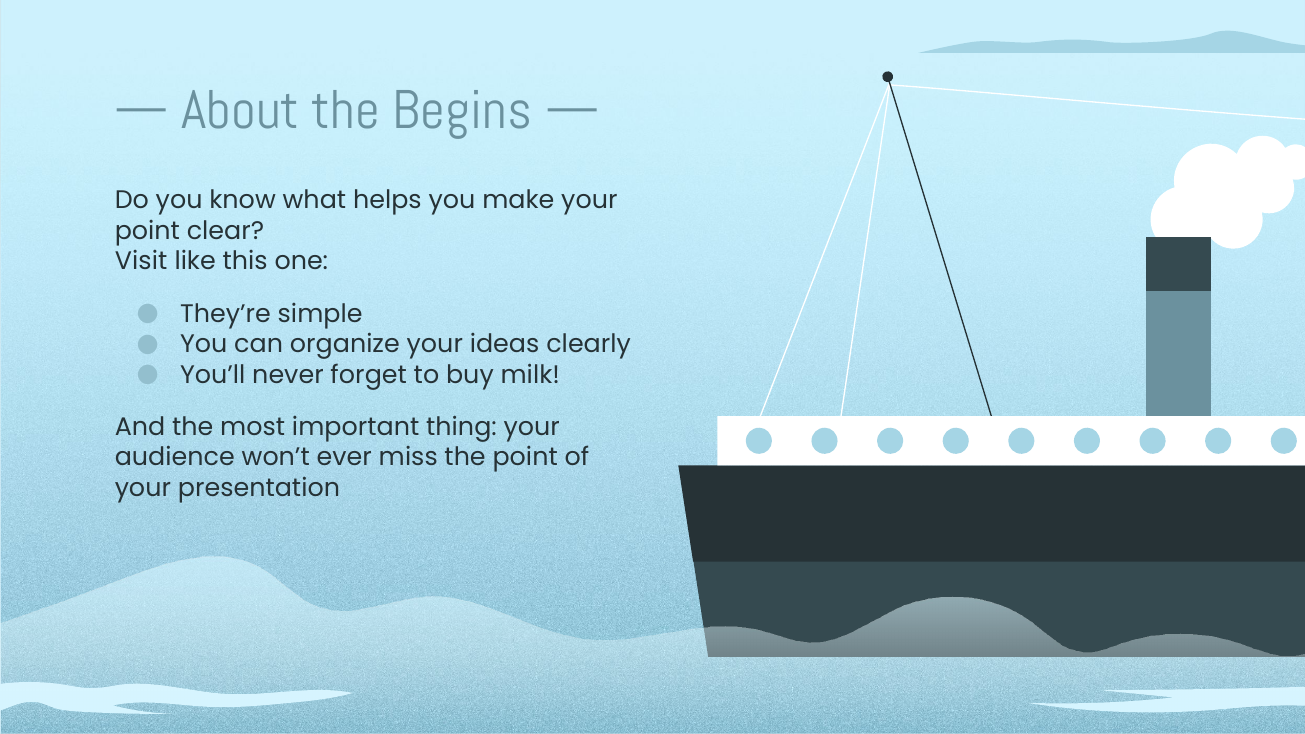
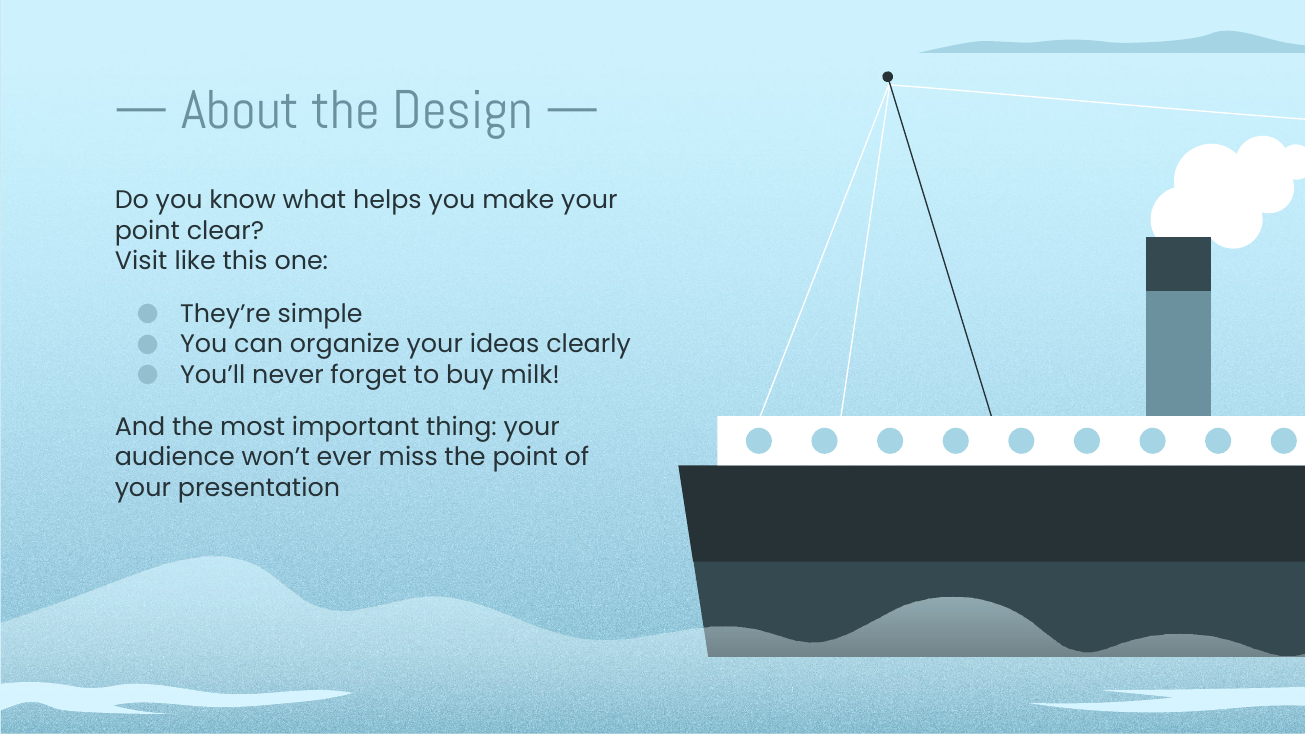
Begins: Begins -> Design (463, 111)
